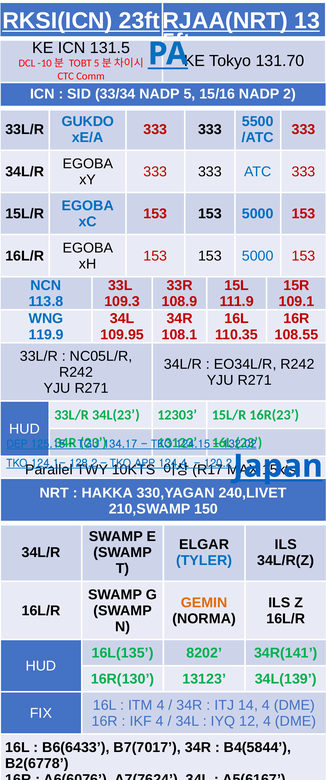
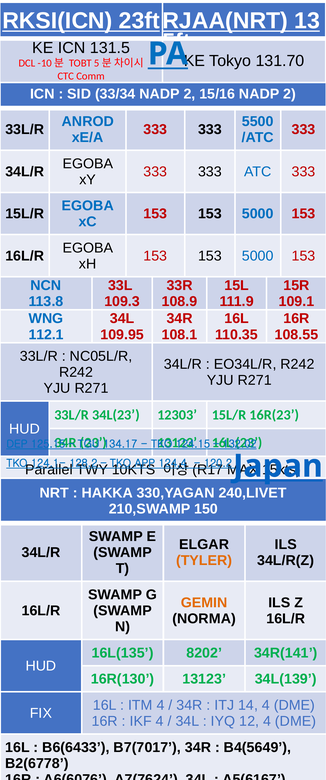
33/34 NADP 5: 5 -> 2 (189, 94)
GUKDO: GUKDO -> ANROD (88, 121)
119.9: 119.9 -> 112.1 (46, 335)
TYLER colour: blue -> orange (204, 561)
B4(5844: B4(5844 -> B4(5649 (257, 747)
